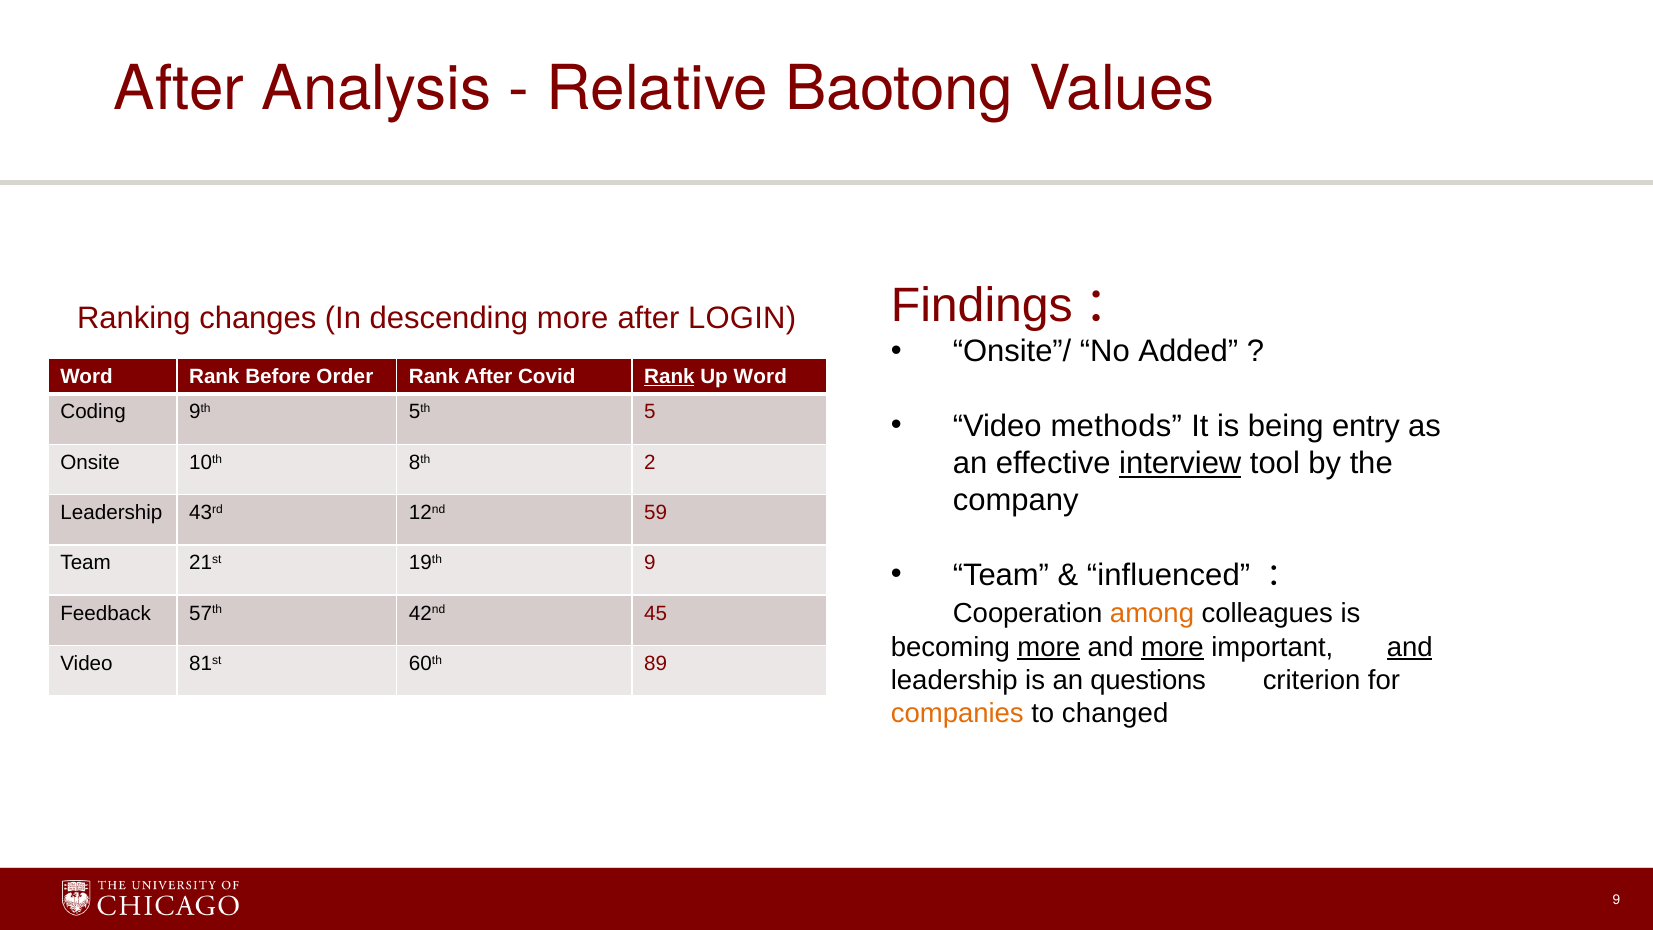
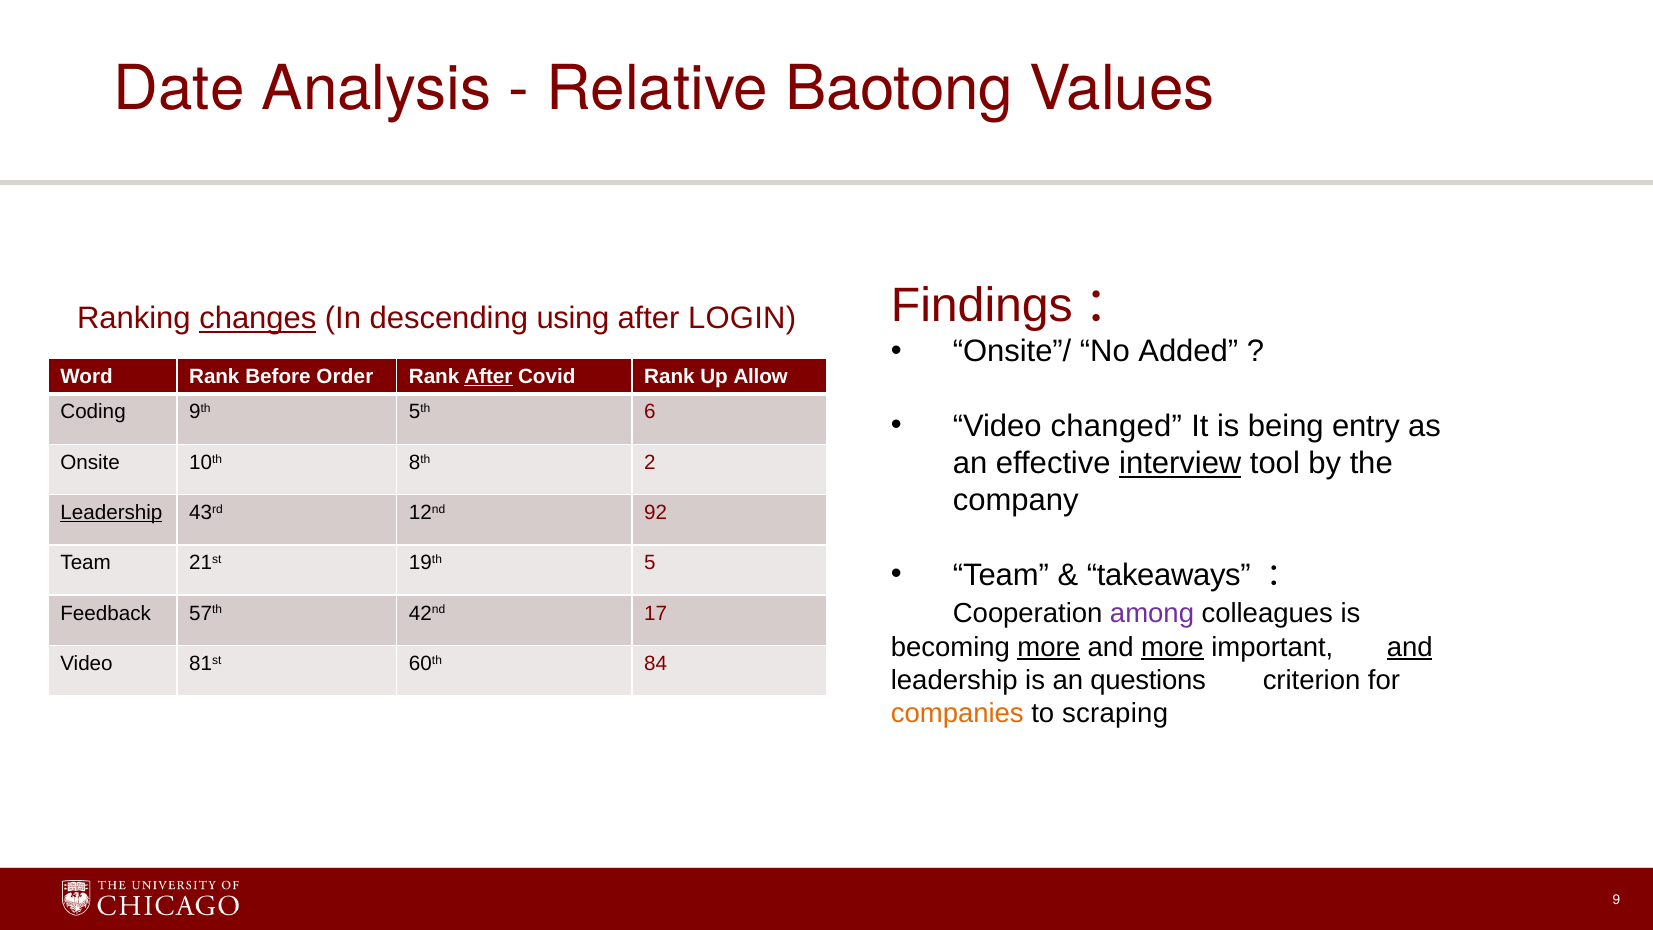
After: After -> Date (179, 89)
changes underline: none -> present (258, 318)
descending more: more -> using (573, 318)
After underline: none -> present (488, 376)
Rank underline: present -> none (669, 376)
Up Word: Word -> Allow (761, 376)
5: 5 -> 6 (650, 412)
methods: methods -> changed (1116, 426)
Leadership underline: none -> present (111, 513)
59: 59 -> 92 (656, 513)
19th 9: 9 -> 5 (650, 563)
influenced: influenced -> takeaways (1169, 575)
among colour: orange -> purple (1152, 613)
45: 45 -> 17 (656, 613)
89: 89 -> 84 (656, 663)
changed: changed -> scraping (1115, 713)
